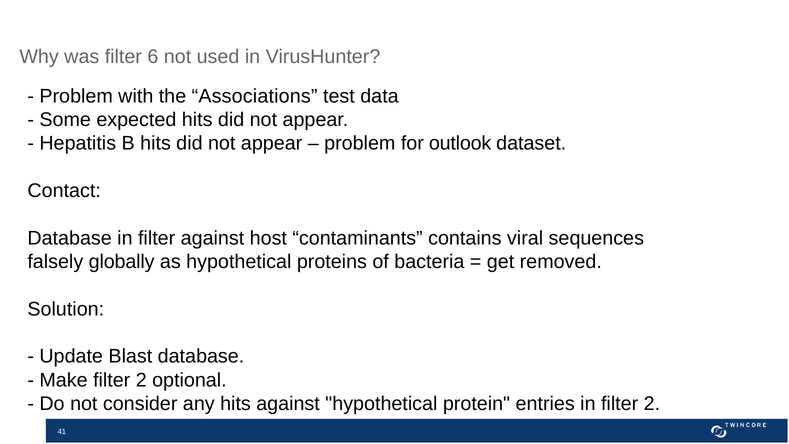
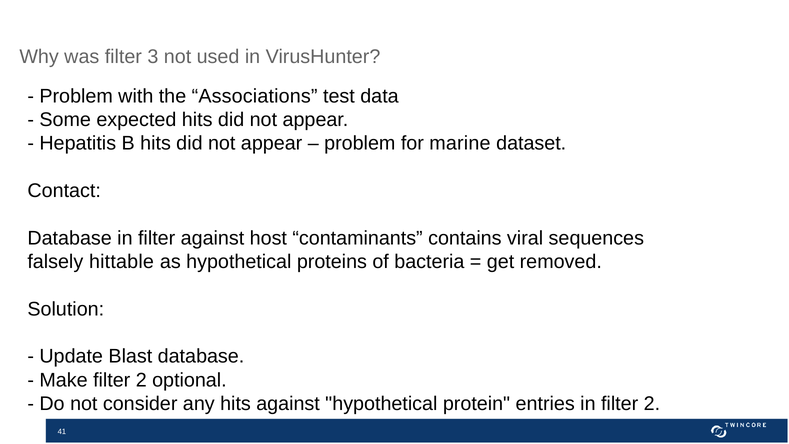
6: 6 -> 3 (153, 57)
outlook: outlook -> marine (460, 143)
globally: globally -> hittable (121, 262)
